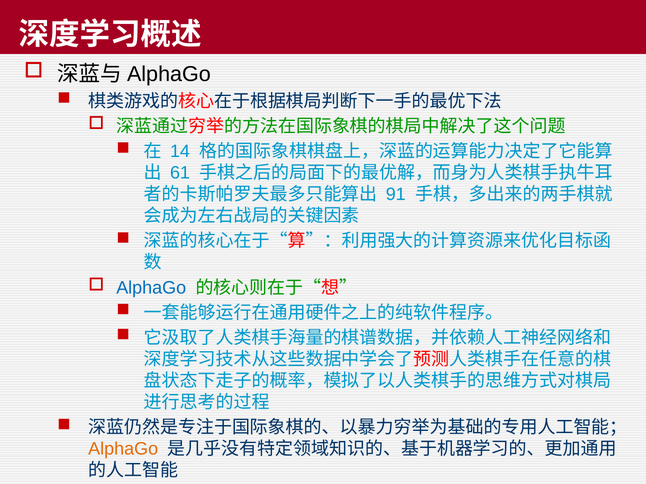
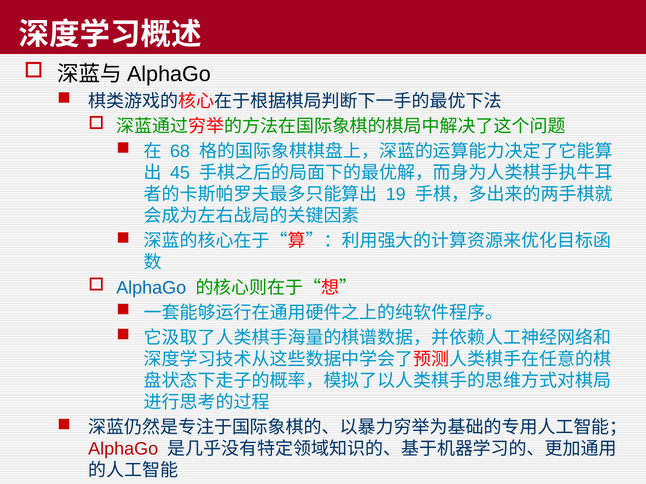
14: 14 -> 68 (180, 152)
61: 61 -> 45 (180, 173)
91: 91 -> 19 (396, 195)
AlphaGo colour: orange -> red (123, 449)
